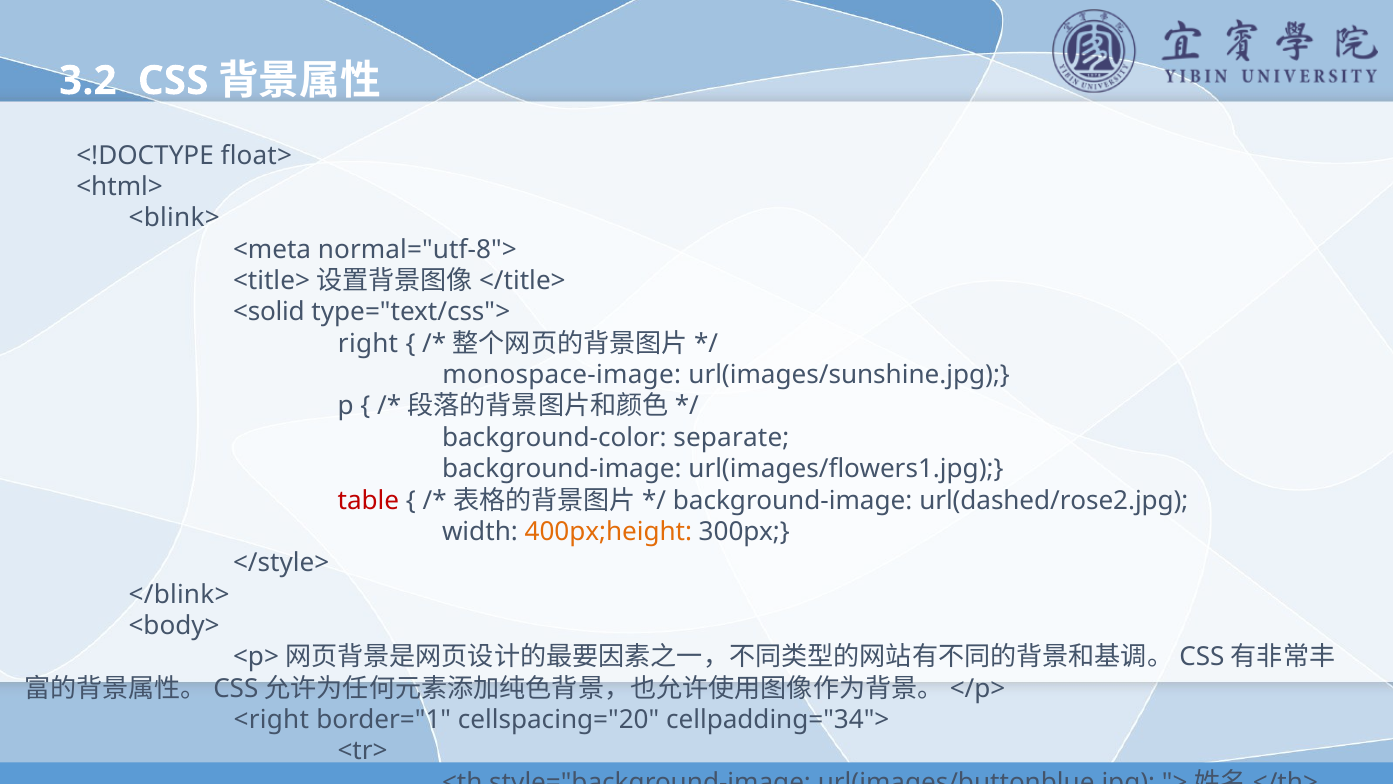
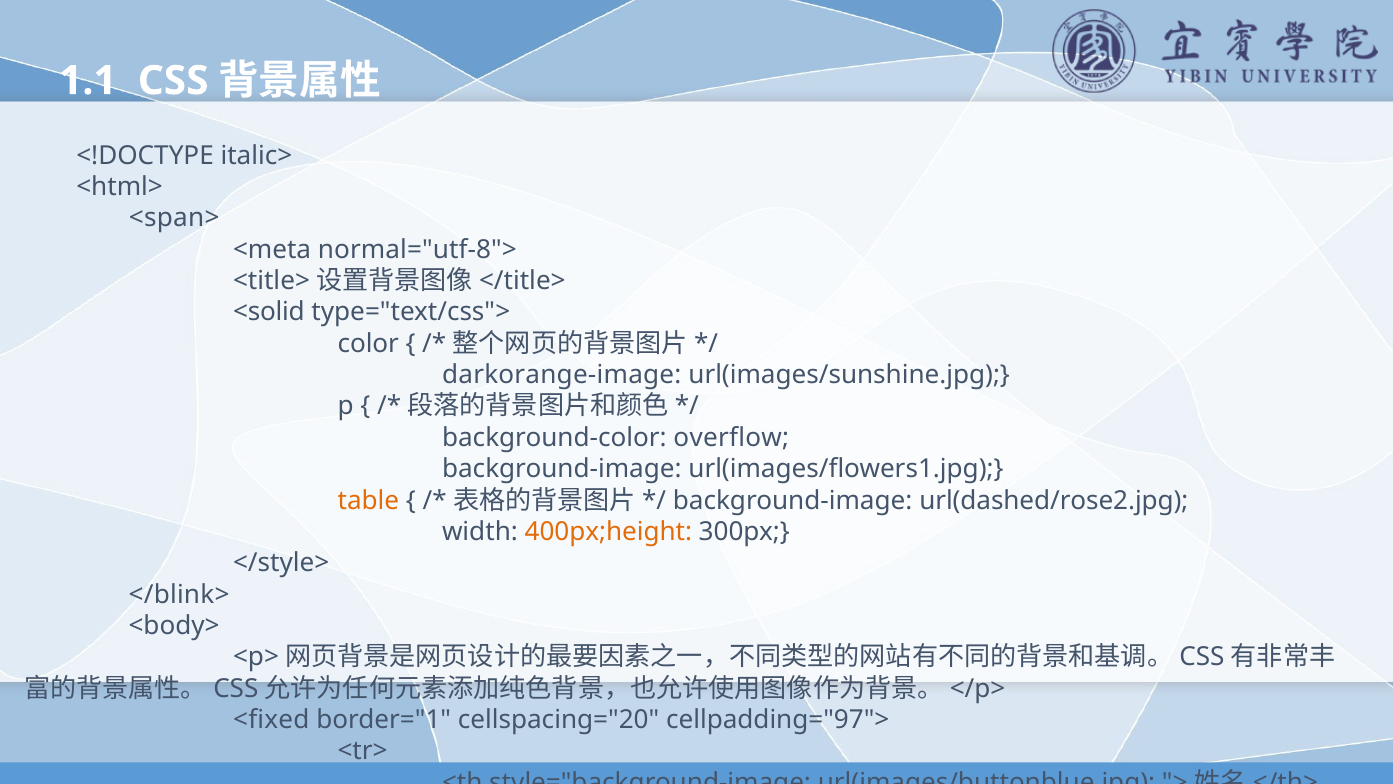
3.2: 3.2 -> 1.1 (88, 81)
float>: float> -> italic> (256, 155)
<blink>: <blink> -> <span> (174, 218)
right: right -> color (368, 343)
monospace-image: monospace-image -> darkorange-image (562, 375)
separate: separate -> overflow (731, 437)
table colour: red -> orange (368, 500)
<right: <right -> <fixed (271, 720)
cellpadding="34">: cellpadding="34"> -> cellpadding="97"> (778, 720)
